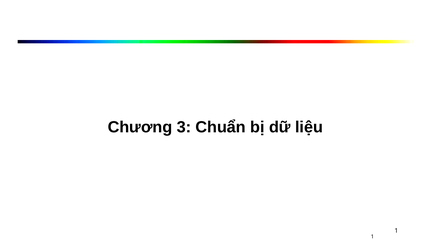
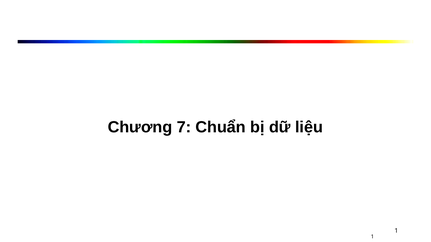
3: 3 -> 7 (184, 127)
